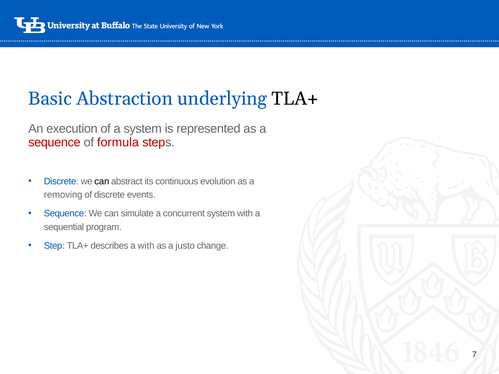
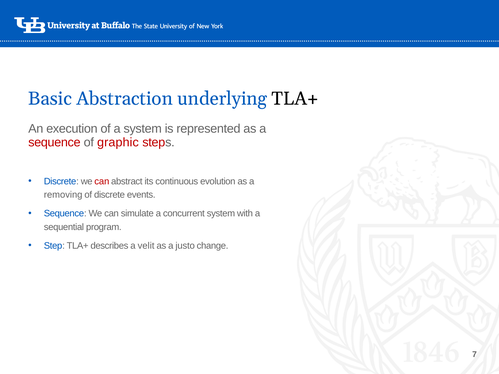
formula: formula -> graphic (118, 142)
can colour: black -> red (102, 181)
a with: with -> velit (146, 246)
